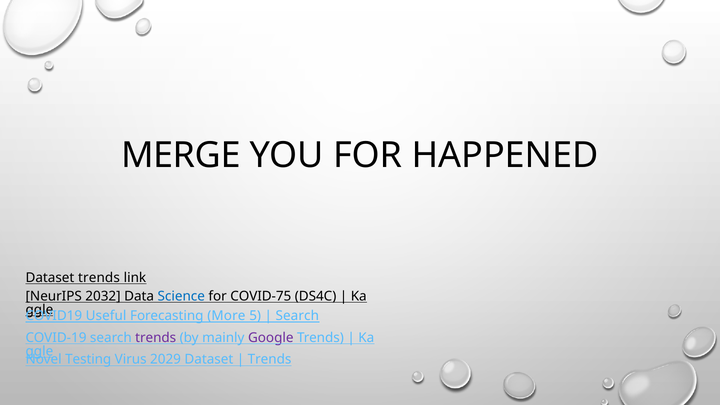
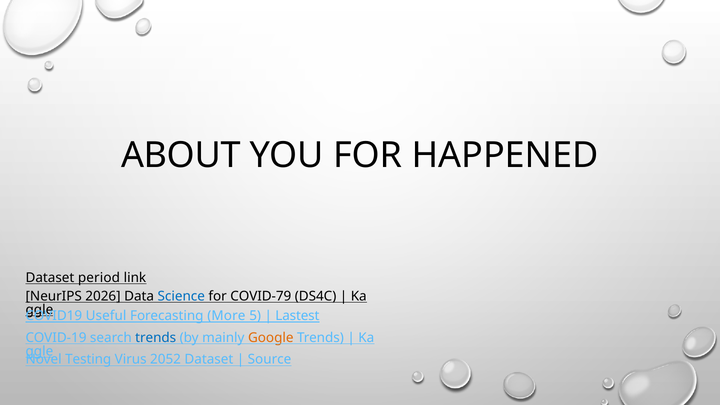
MERGE: MERGE -> ABOUT (181, 155)
Dataset trends: trends -> period (99, 278)
2032: 2032 -> 2026 (103, 296)
COVID-75: COVID-75 -> COVID-79 (261, 296)
Search: Search -> Lastest (297, 316)
trends colour: purple -> blue (156, 338)
Google colour: purple -> orange (271, 338)
2029: 2029 -> 2052 (166, 360)
Trends: Trends -> Source (270, 360)
